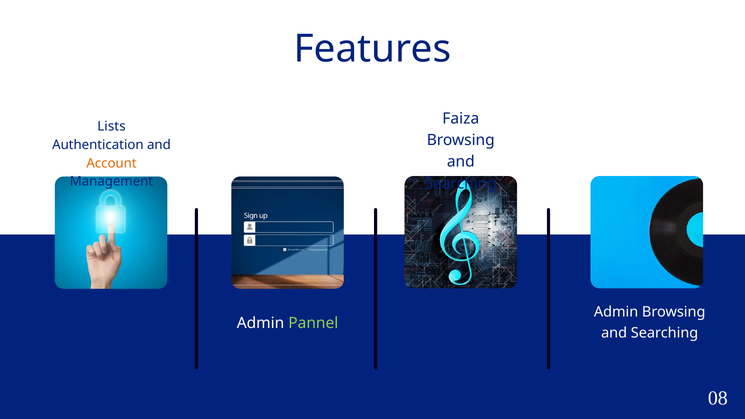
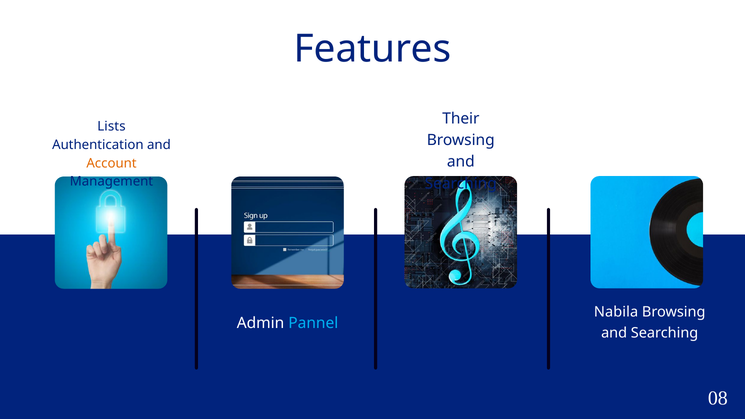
Faiza: Faiza -> Their (461, 119)
Admin: Admin -> Nabila (616, 312)
Pannel colour: light green -> light blue (313, 323)
